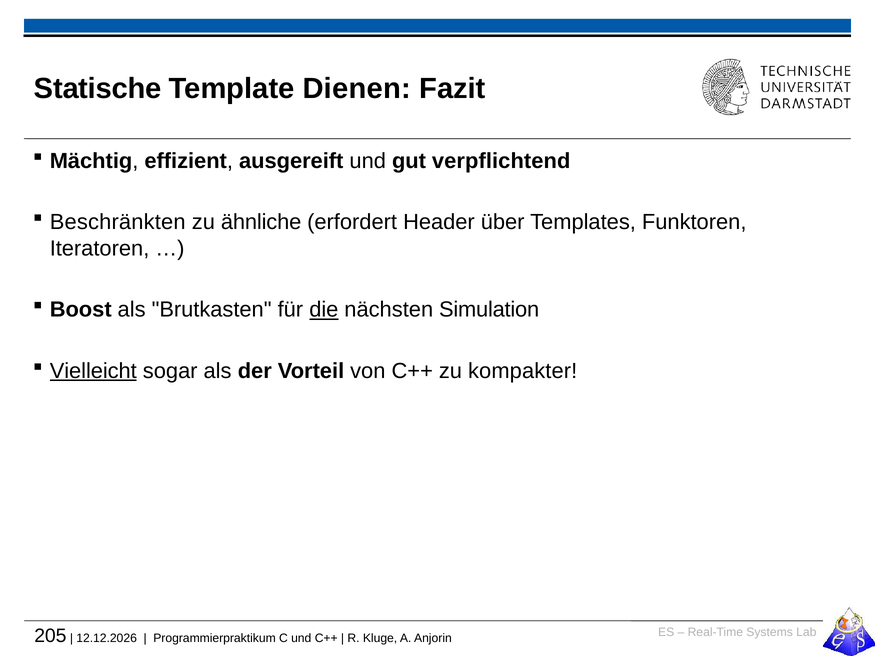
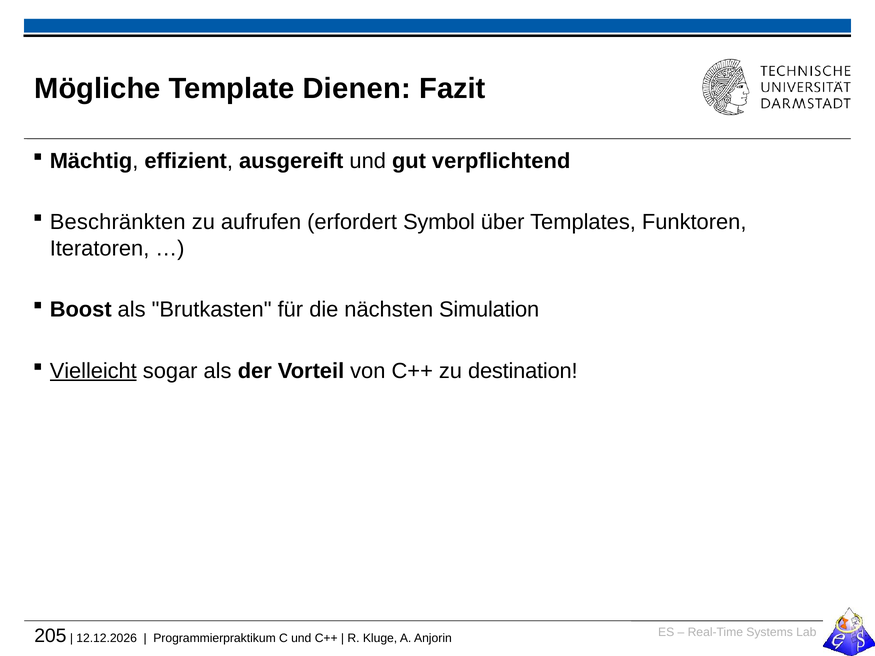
Statische: Statische -> Mögliche (97, 89)
ähnliche: ähnliche -> aufrufen (261, 222)
Header: Header -> Symbol (439, 222)
die underline: present -> none (324, 310)
kompakter: kompakter -> destination (523, 371)
